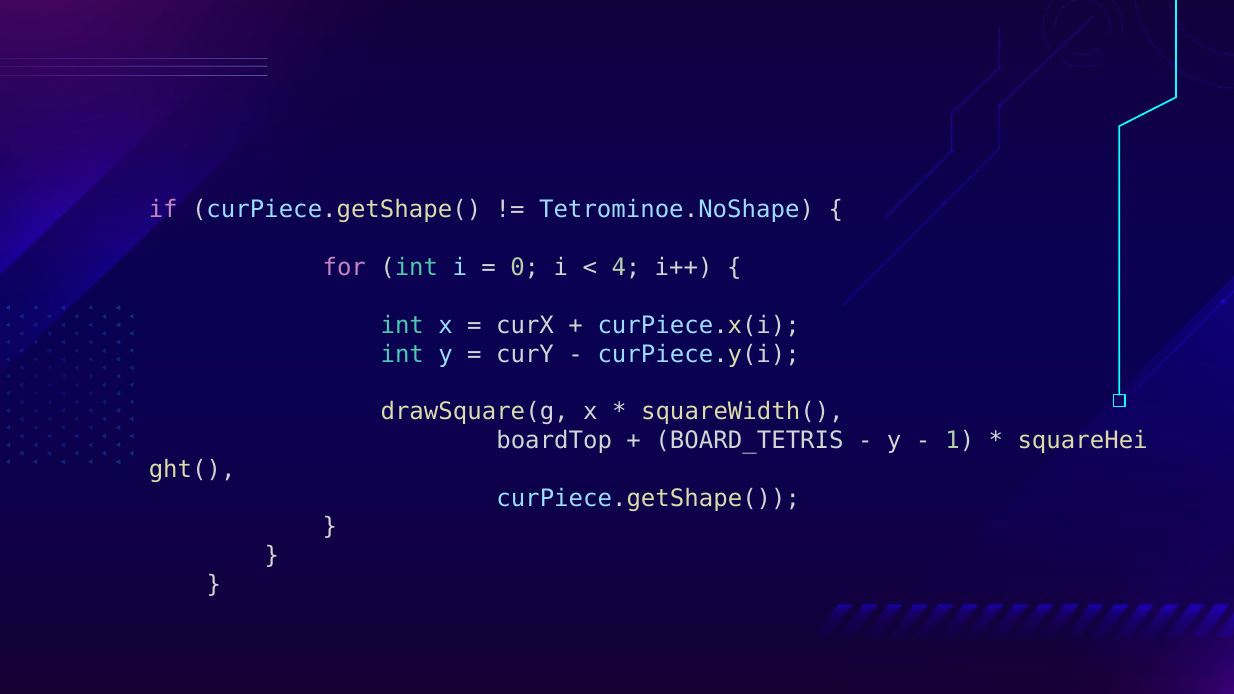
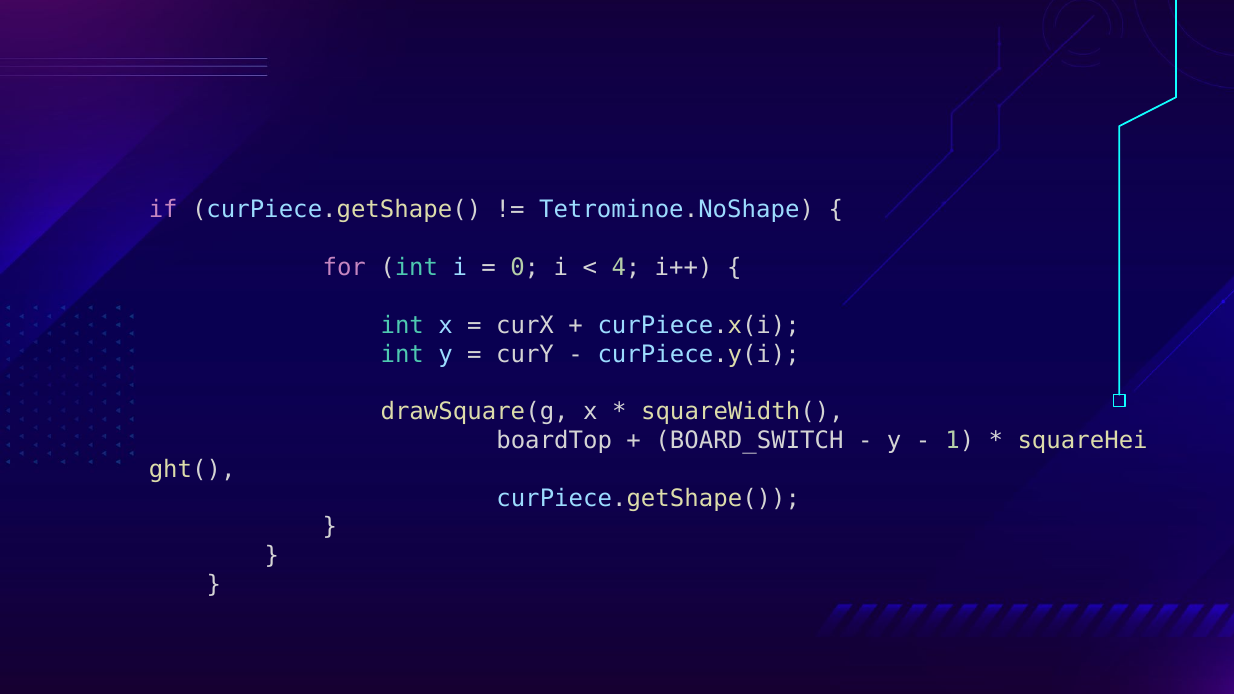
BOARD_TETRIS: BOARD_TETRIS -> BOARD_SWITCH (750, 441)
